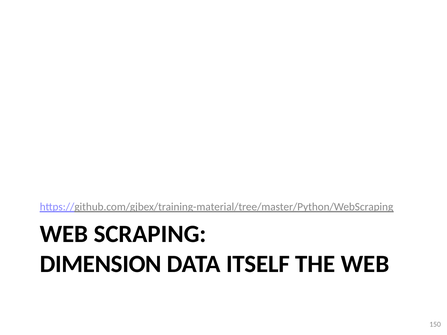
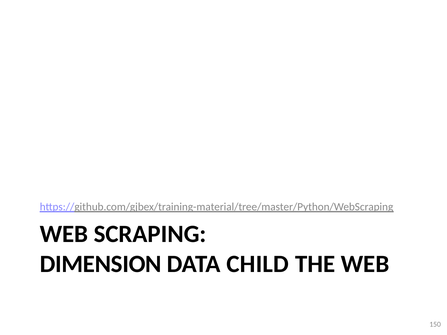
ITSELF: ITSELF -> CHILD (258, 264)
